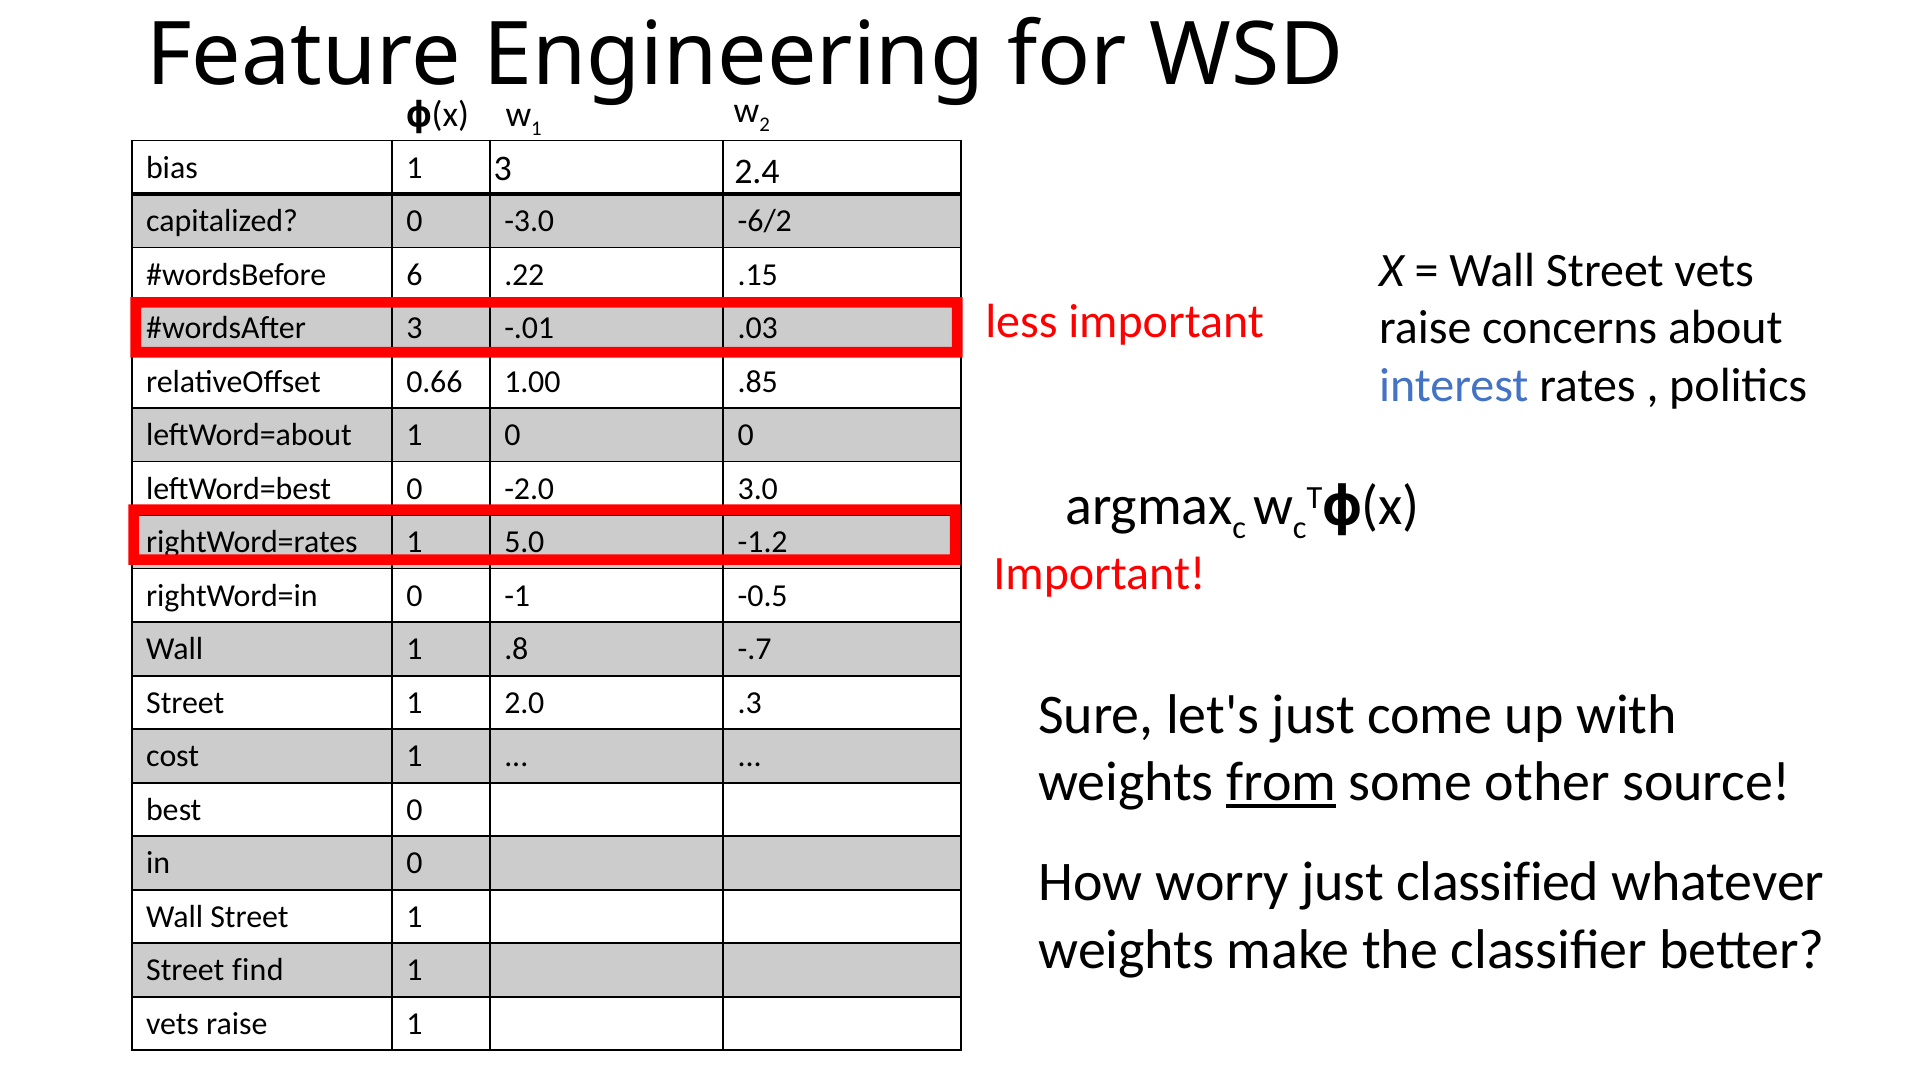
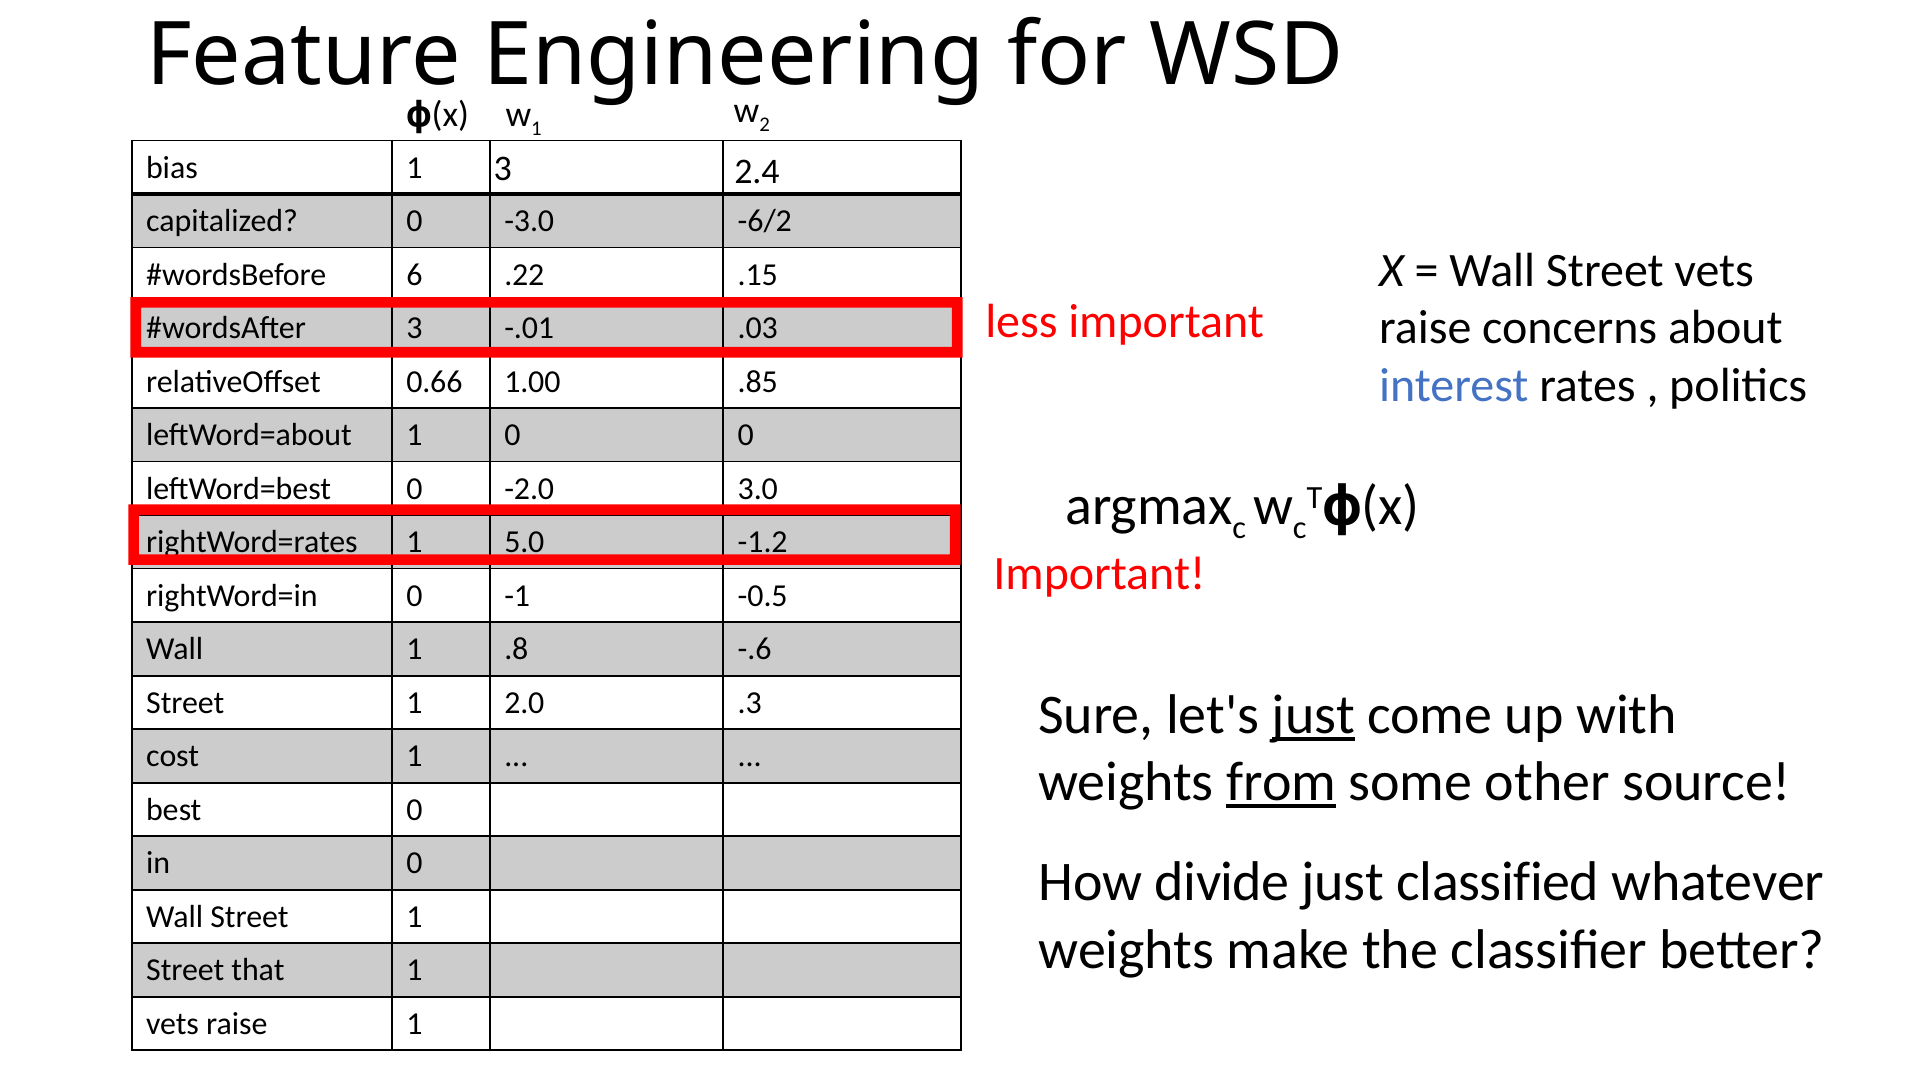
-.7: -.7 -> -.6 (755, 649)
just underline: none -> present (1313, 715)
worry: worry -> divide (1222, 882)
find: find -> that (258, 970)
